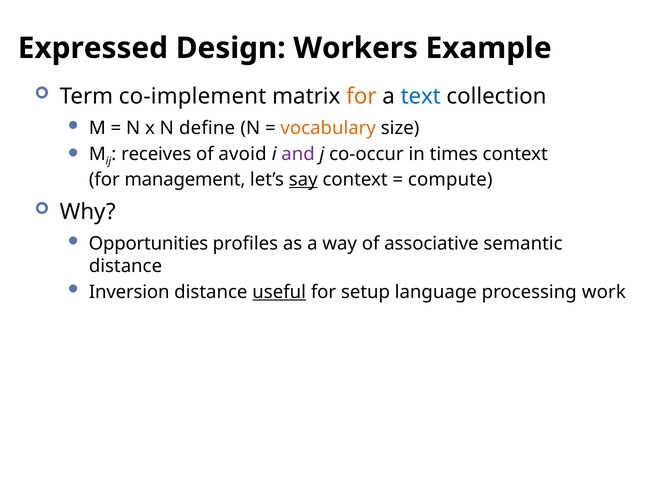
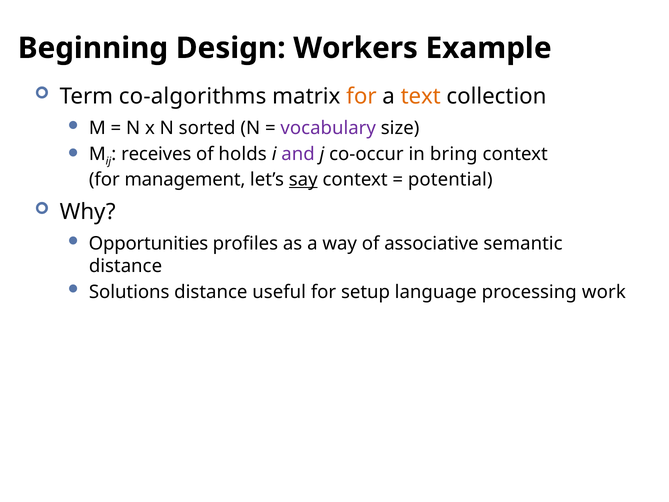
Expressed: Expressed -> Beginning (93, 48)
co-implement: co-implement -> co-algorithms (193, 96)
text colour: blue -> orange (421, 96)
define: define -> sorted (207, 128)
vocabulary colour: orange -> purple (328, 128)
avoid: avoid -> holds (243, 154)
times: times -> bring (454, 154)
compute: compute -> potential (450, 179)
Inversion: Inversion -> Solutions (129, 292)
useful underline: present -> none (279, 292)
